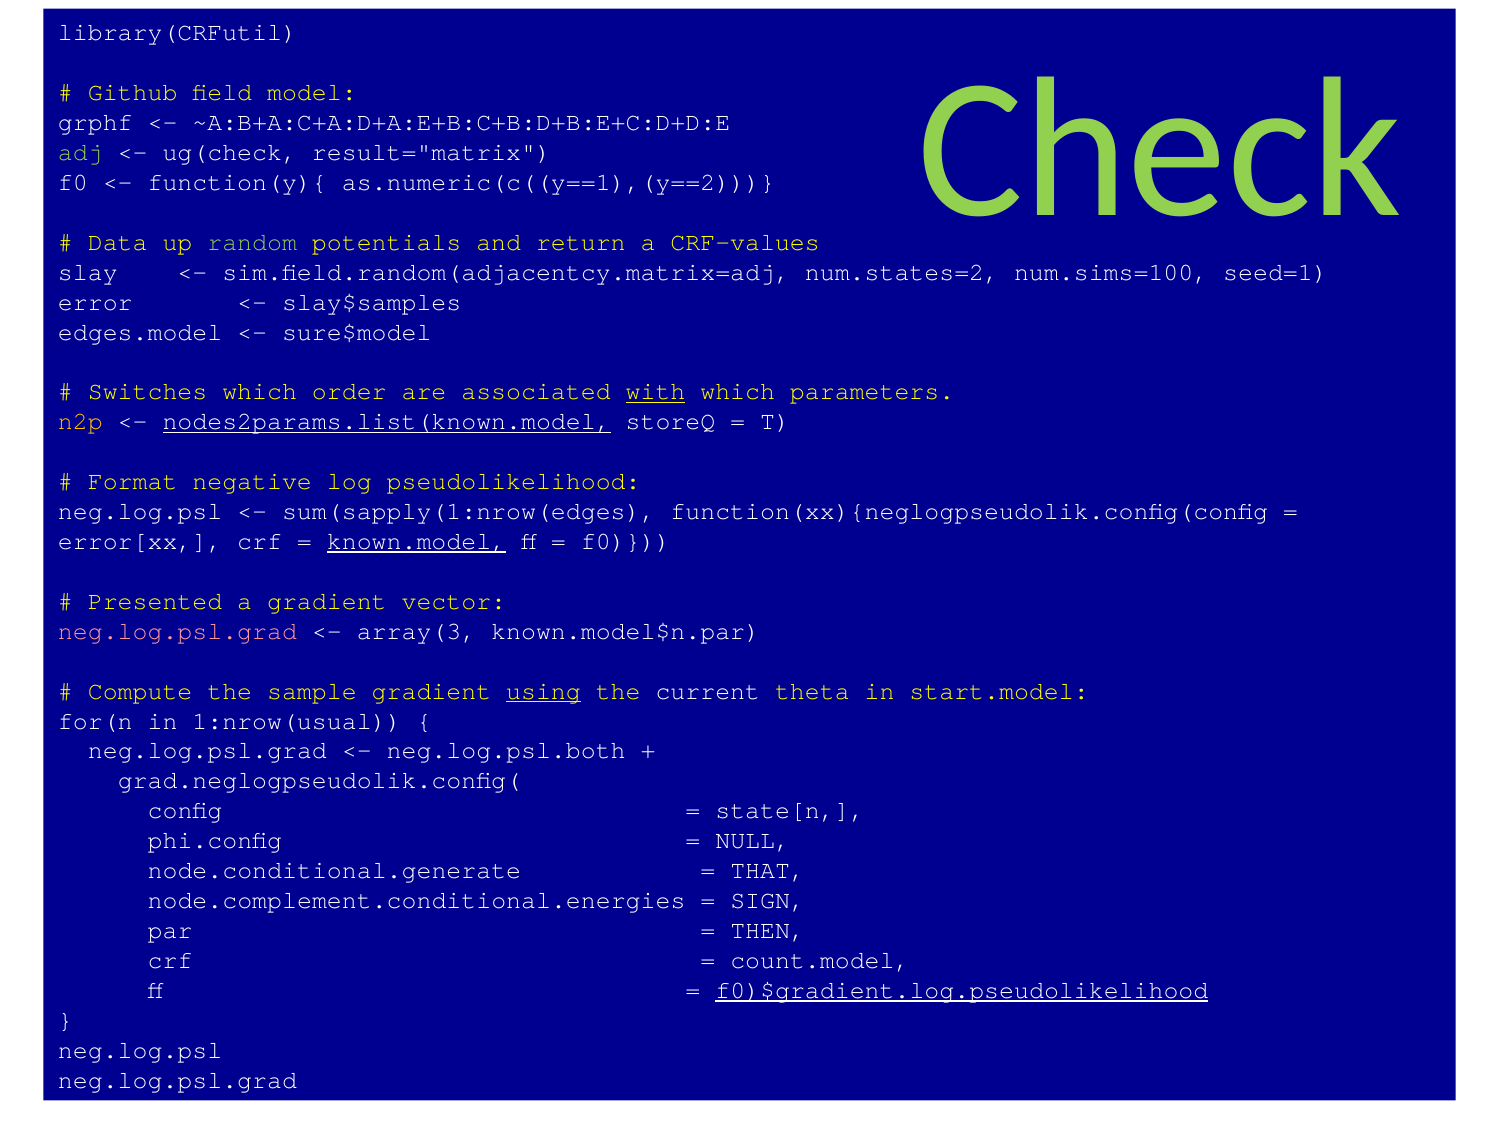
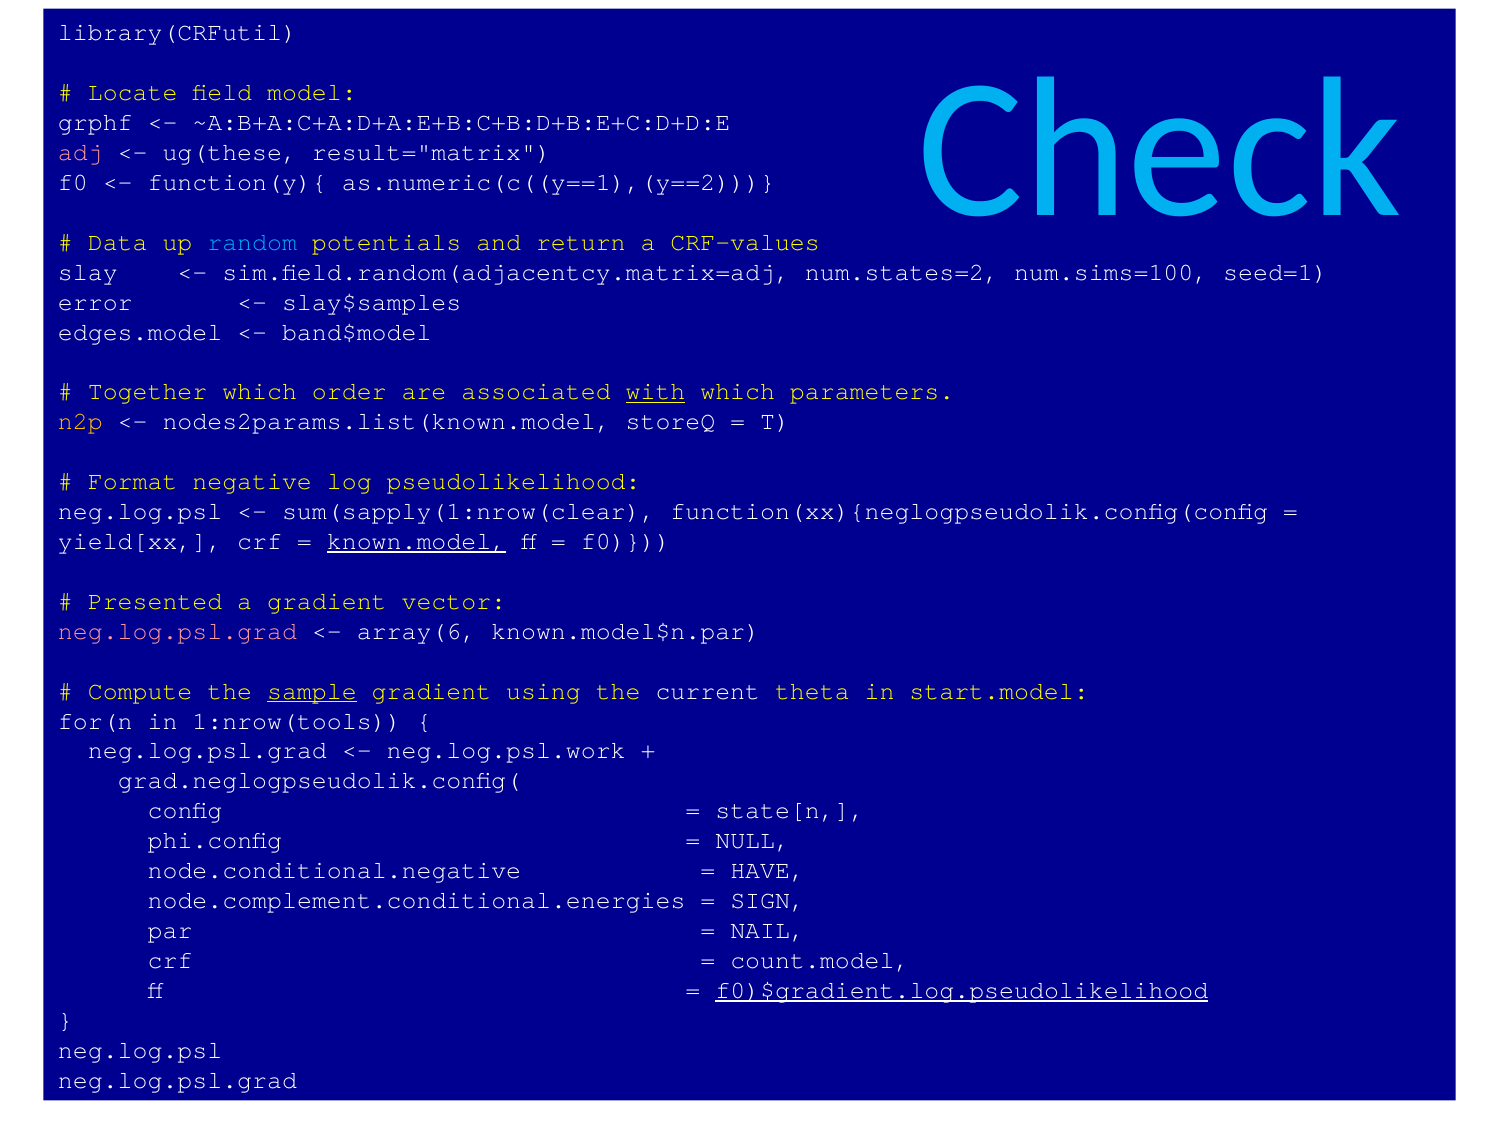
Check colour: light green -> light blue (1159, 150)
Github: Github -> Locate (133, 92)
adj colour: light green -> pink (80, 152)
ug(check: ug(check -> ug(these (230, 152)
random colour: light green -> light blue (252, 242)
sure$model: sure$model -> band$model (357, 332)
Switches: Switches -> Together (148, 391)
nodes2params.list(known.model underline: present -> none (387, 421)
sum(sapply(1:nrow(edges: sum(sapply(1:nrow(edges -> sum(sapply(1:nrow(clear (469, 511)
error[xx: error[xx -> yield[xx (140, 541)
array(3: array(3 -> array(6 (417, 631)
sample underline: none -> present (312, 690)
using underline: present -> none (543, 690)
1:nrow(usual: 1:nrow(usual -> 1:nrow(tools (297, 720)
neg.log.psl.both: neg.log.psl.both -> neg.log.psl.work (506, 750)
node.conditional.generate: node.conditional.generate -> node.conditional.negative (334, 870)
THAT: THAT -> HAVE (768, 870)
THEN: THEN -> NAIL (768, 930)
